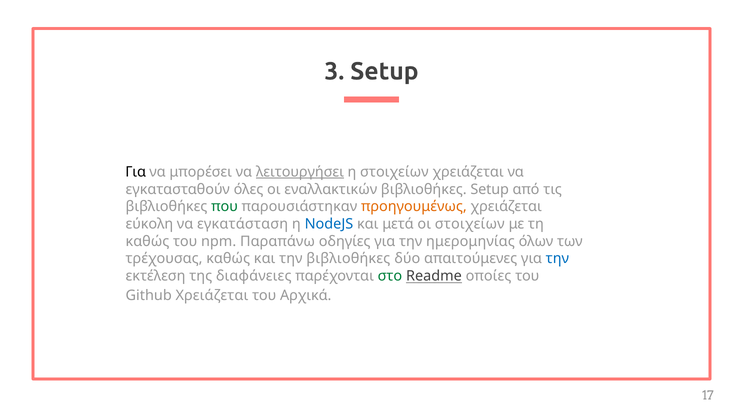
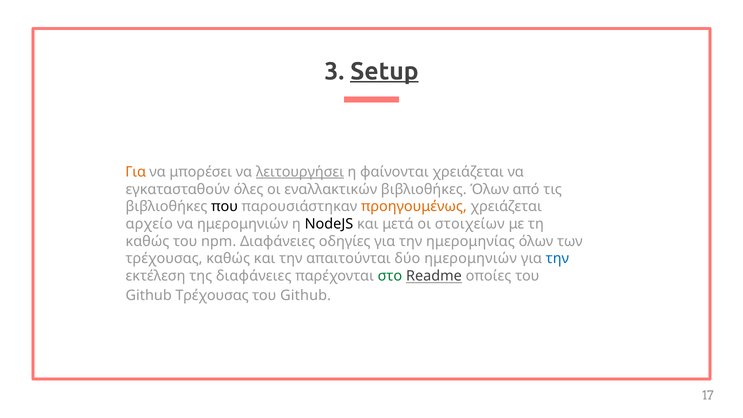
Setup underline: none -> present (384, 71)
Για colour: black -> orange (136, 172)
η στοιχείων: στοιχείων -> φαίνονται (394, 172)
βιβλιοθήκες Setup: Setup -> Όλων (490, 189)
που colour: green -> black (225, 207)
εύκολη: εύκολη -> αρχείο (149, 224)
να εγκατάσταση: εγκατάσταση -> ημερομηνιών (243, 224)
NodeJS colour: blue -> black (329, 224)
npm Παραπάνω: Παραπάνω -> Διαφάνειες (278, 241)
την βιβλιοθήκες: βιβλιοθήκες -> απαιτούνται (348, 259)
δύο απαιτούμενες: απαιτούμενες -> ημερομηνιών (471, 259)
Github Χρειάζεται: Χρειάζεται -> Τρέχουσας (212, 296)
Αρχικά: Αρχικά -> Github (306, 296)
